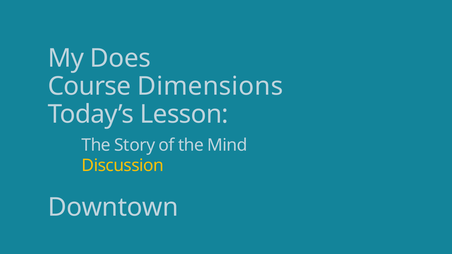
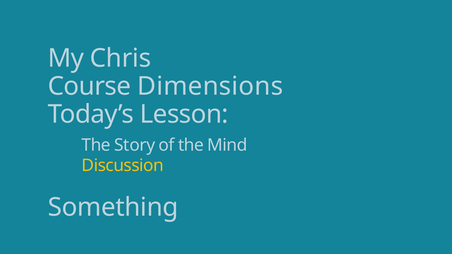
Does: Does -> Chris (120, 58)
Downtown: Downtown -> Something (113, 208)
